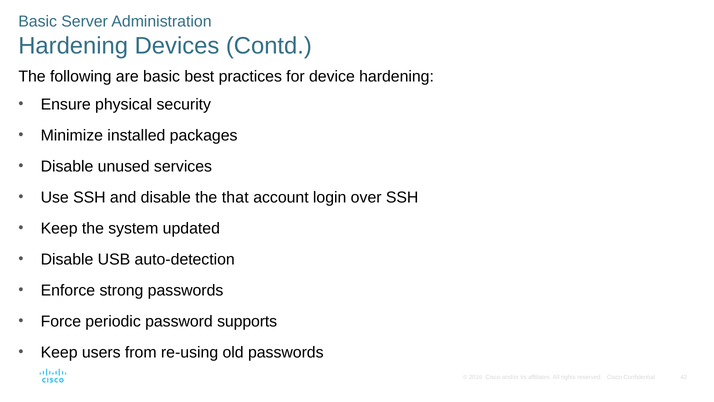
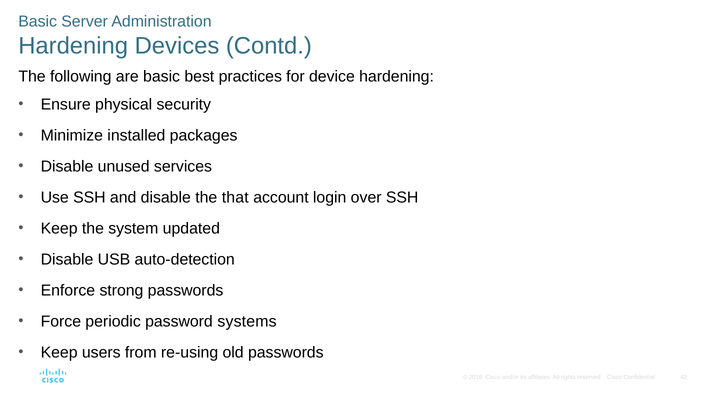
supports: supports -> systems (247, 321)
